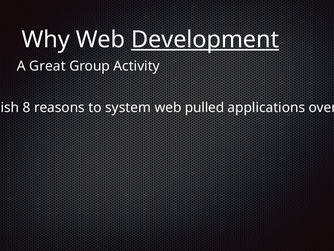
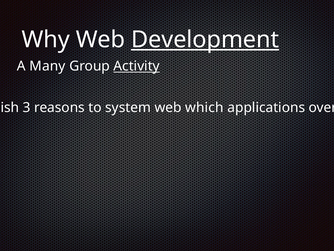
Great: Great -> Many (47, 66)
Activity underline: none -> present (137, 66)
8: 8 -> 3 (27, 107)
pulled: pulled -> which (204, 107)
